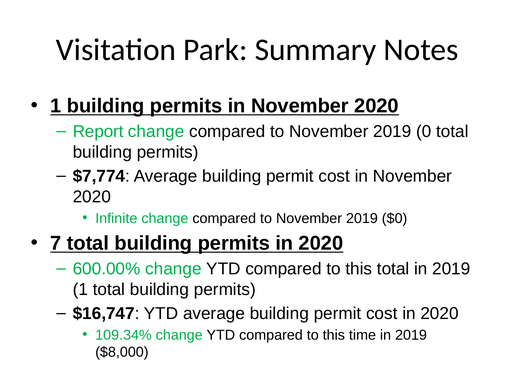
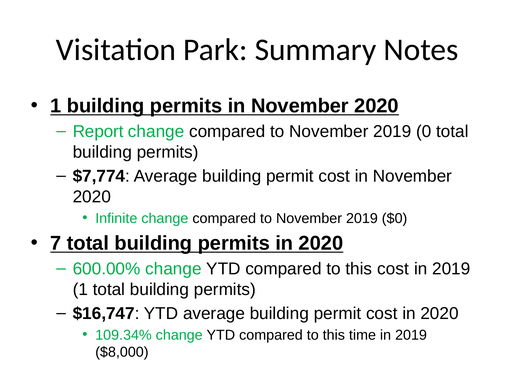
this total: total -> cost (393, 269)
